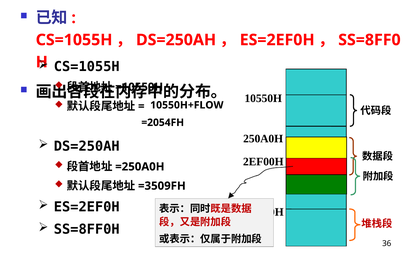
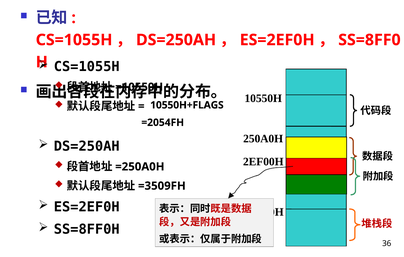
10550H+FLOW: 10550H+FLOW -> 10550H+FLAGS (187, 105)
